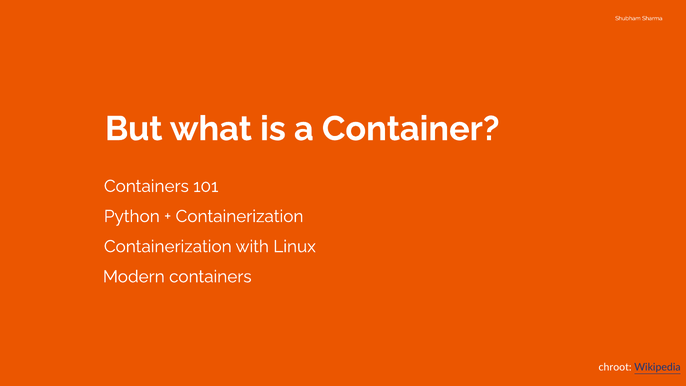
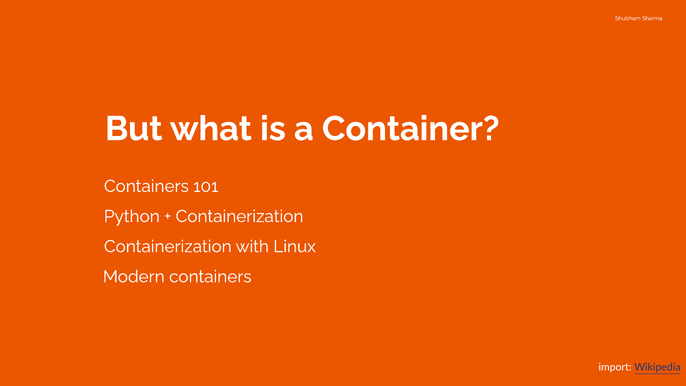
chroot: chroot -> import (615, 367)
